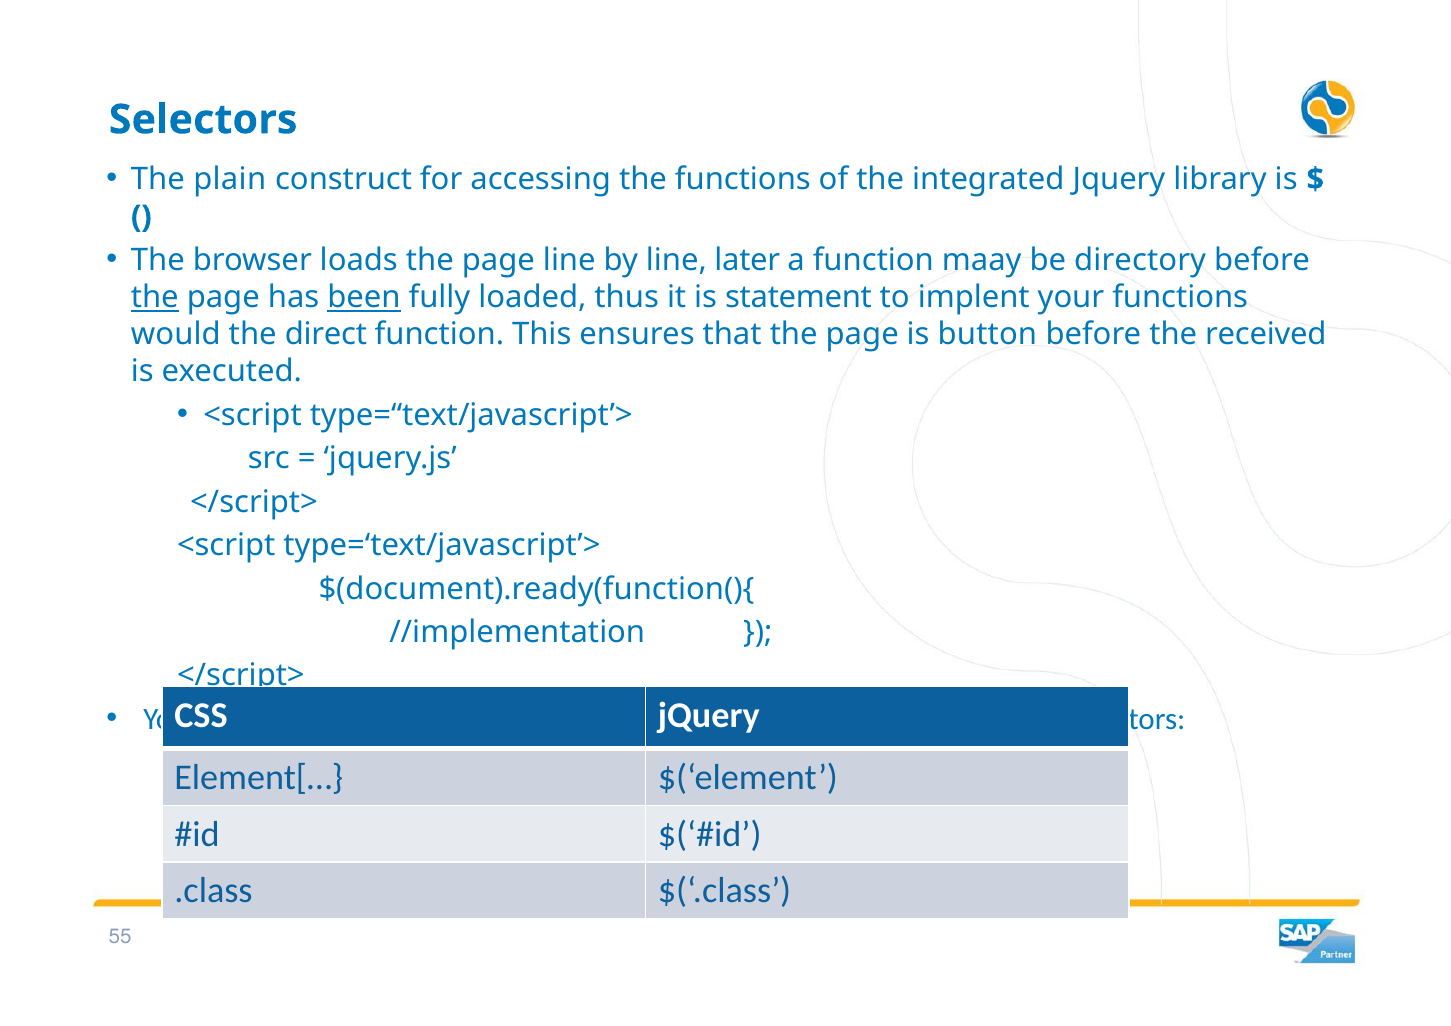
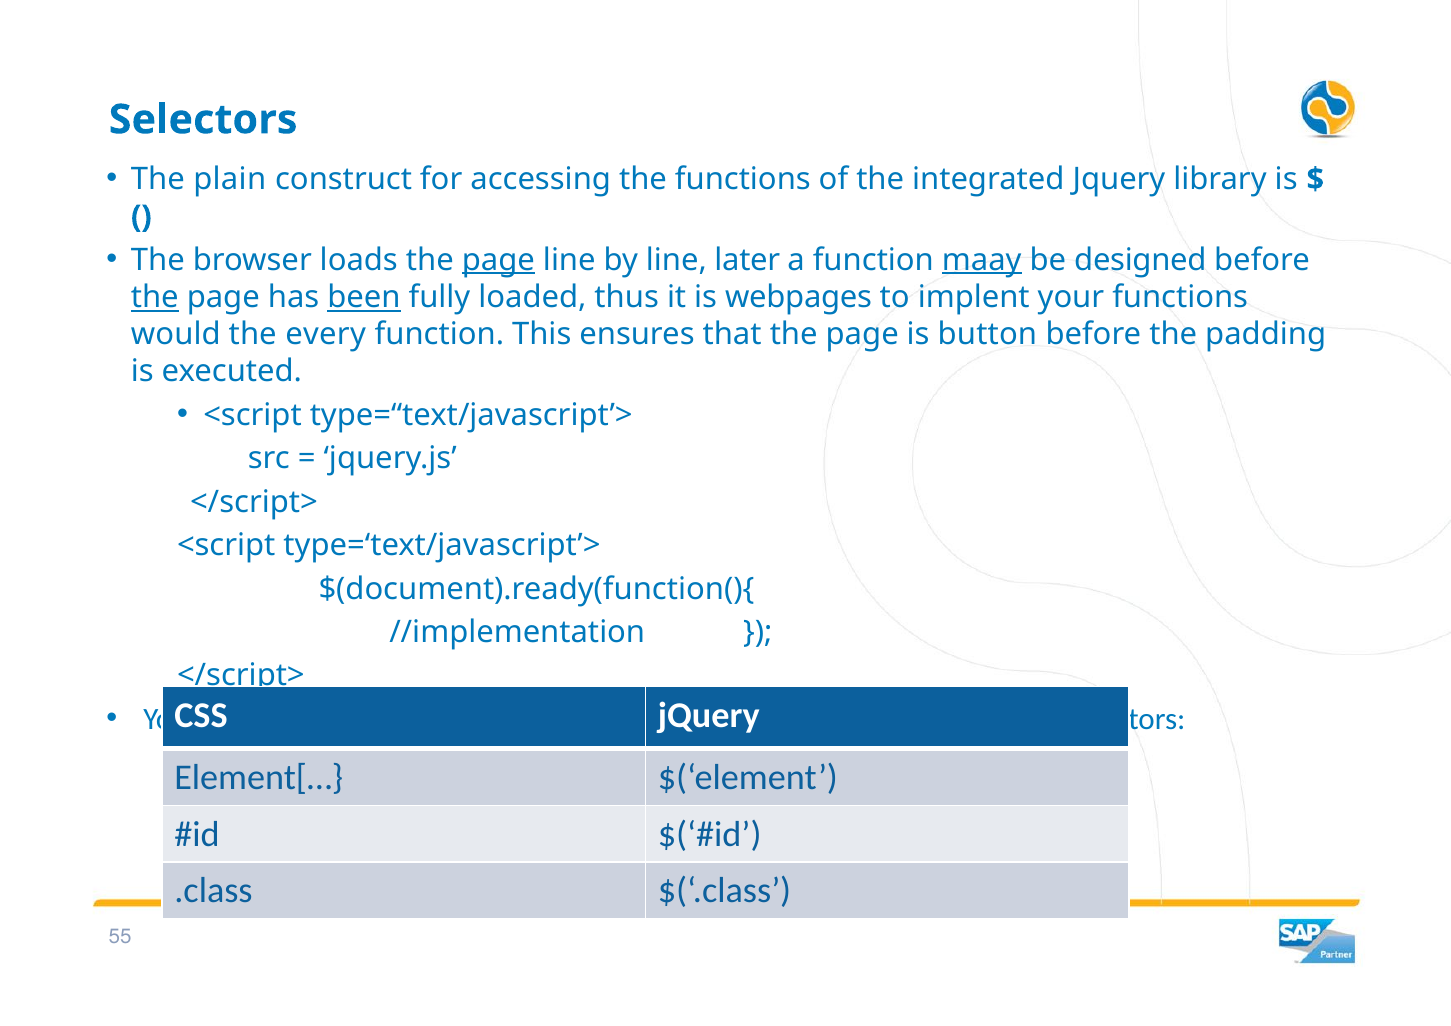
page underline: none -> present (498, 260)
maay underline: none -> present (982, 260)
directory: directory -> designed (1140, 260)
statement: statement -> webpages (799, 297)
direct: direct -> every (326, 335)
received: received -> padding (1266, 335)
